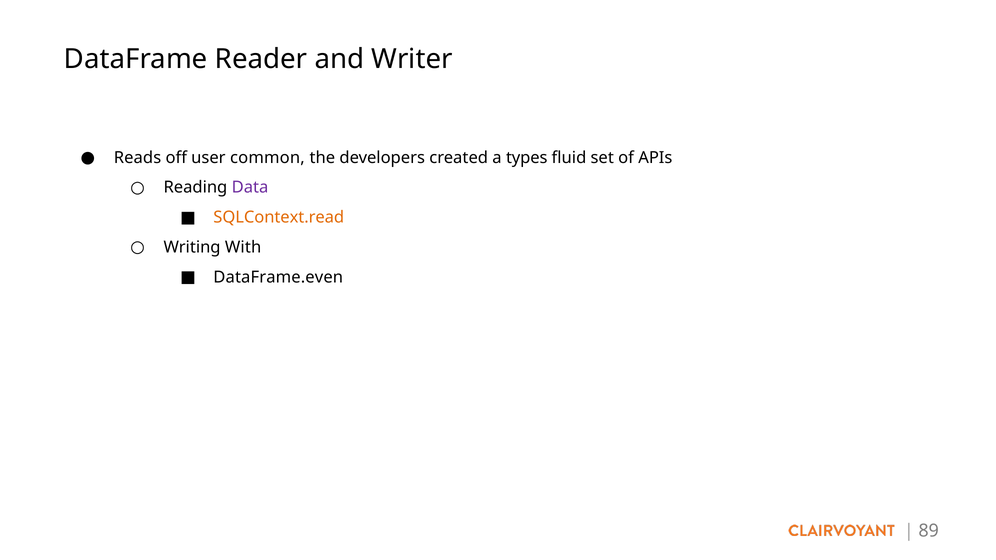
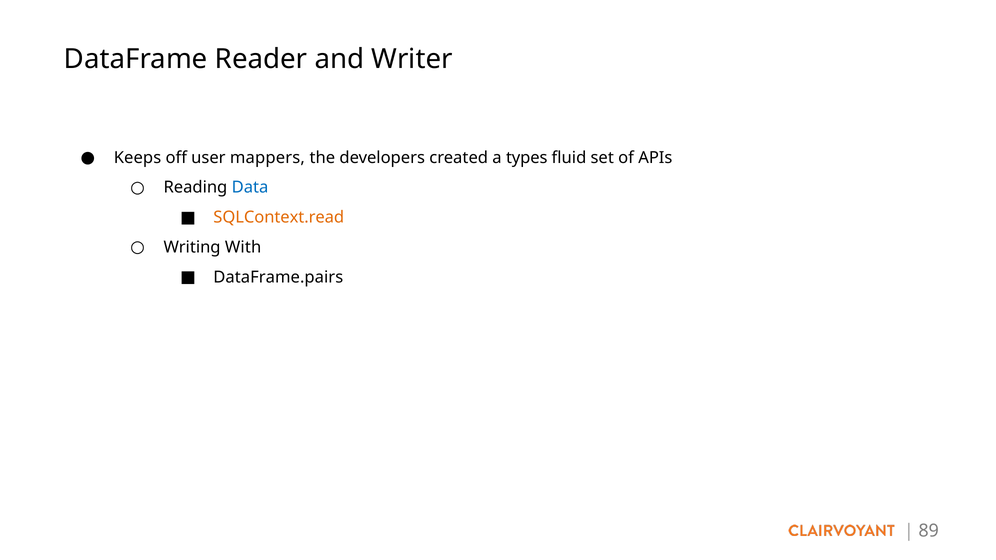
Reads: Reads -> Keeps (137, 158)
common: common -> mappers (267, 158)
Data colour: purple -> blue (250, 188)
DataFrame.even: DataFrame.even -> DataFrame.pairs (278, 277)
